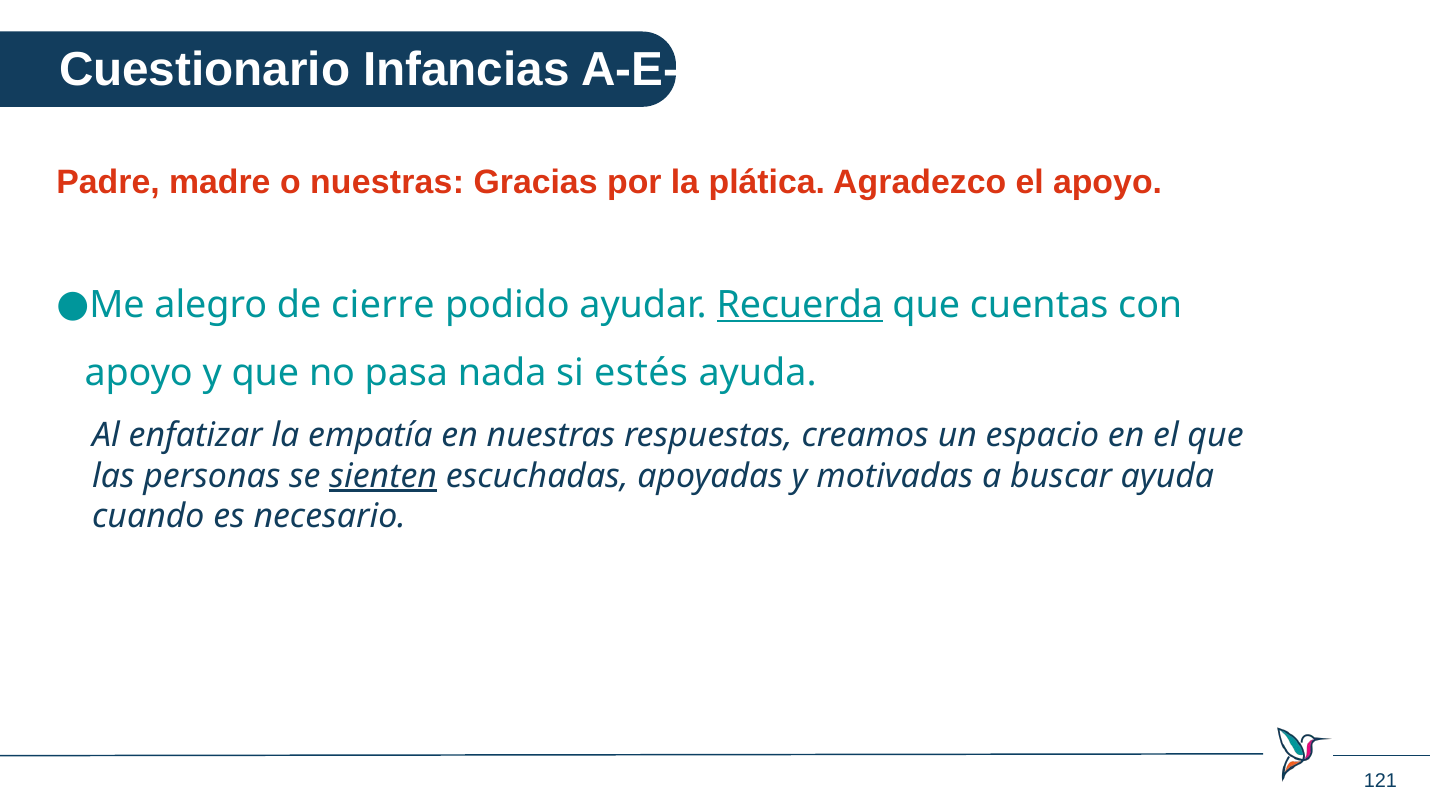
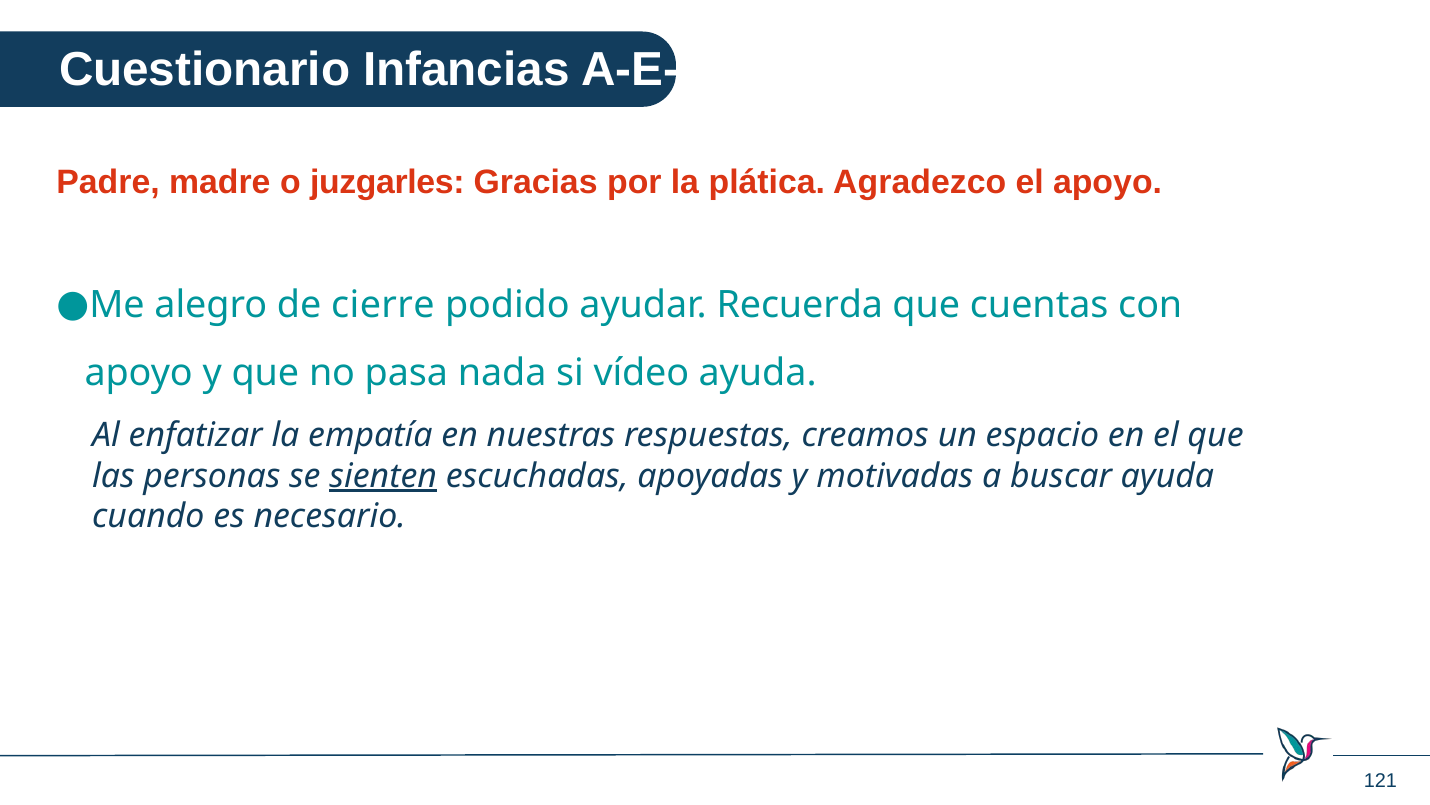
o nuestras: nuestras -> juzgarles (387, 182)
Recuerda underline: present -> none (800, 305)
estés: estés -> vídeo (641, 373)
